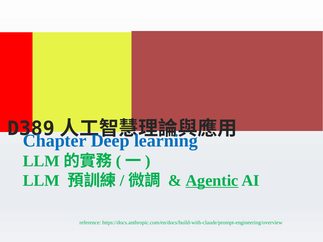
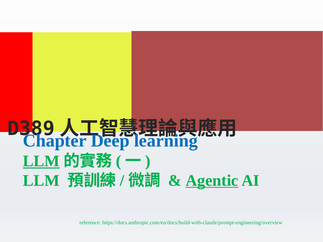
LLM underline: none -> present (41, 161)
